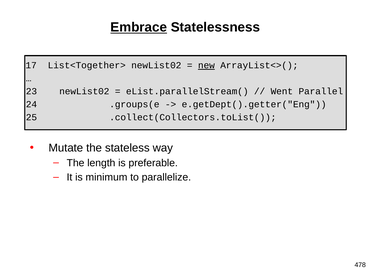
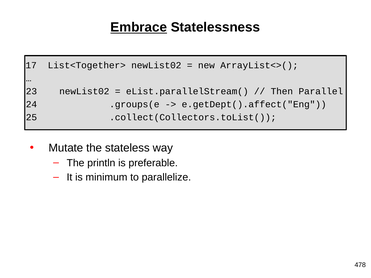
new underline: present -> none (206, 65)
Went: Went -> Then (282, 91)
e.getDept().getter("Eng: e.getDept().getter("Eng -> e.getDept().affect("Eng (254, 104)
length: length -> println (101, 163)
